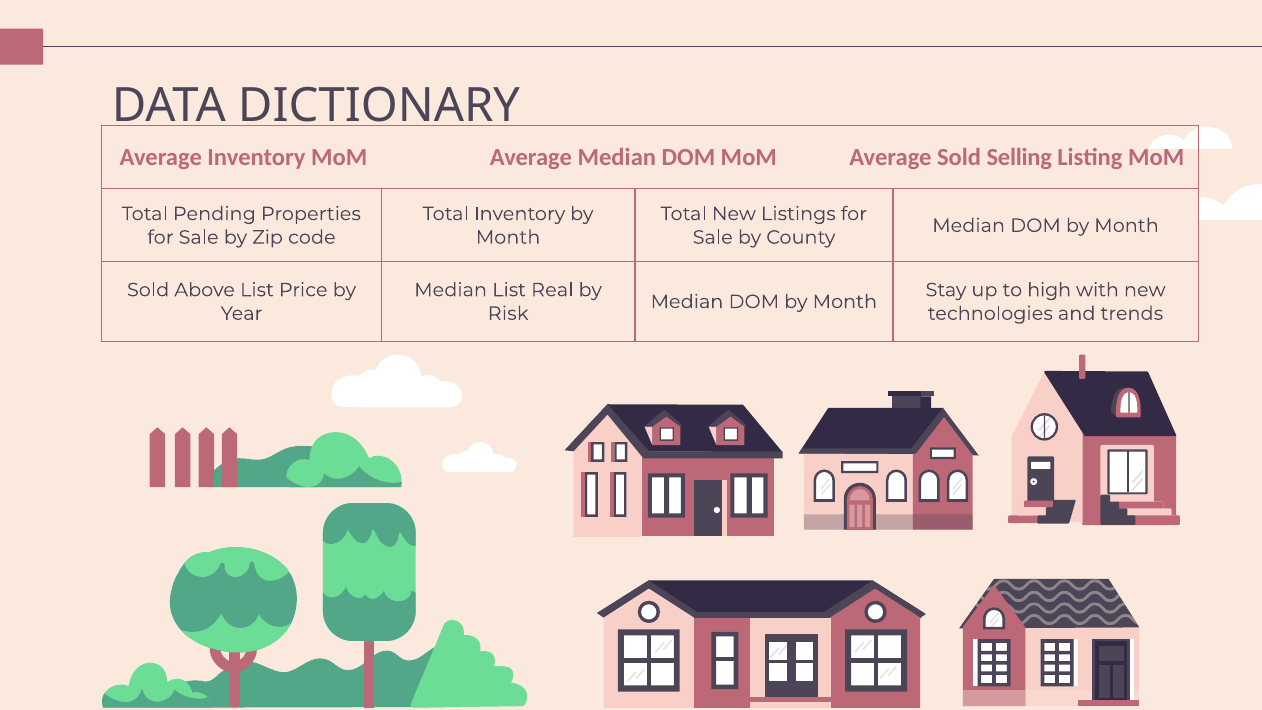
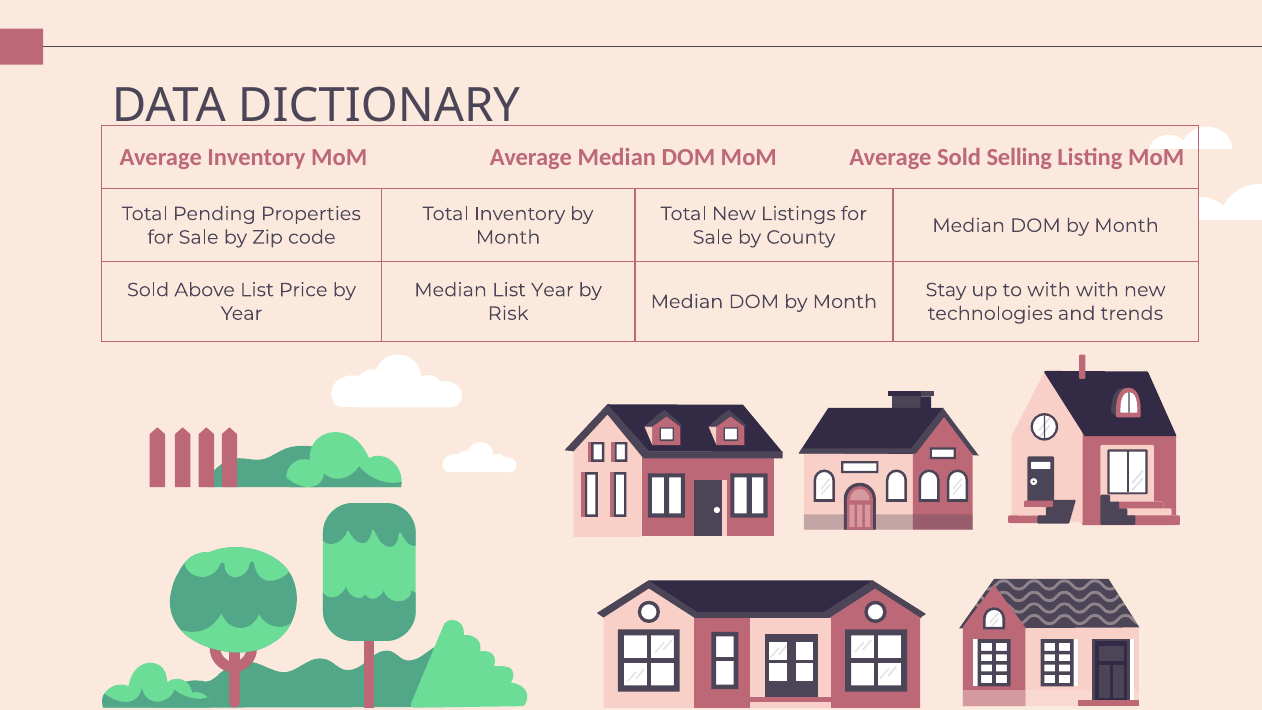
List Real: Real -> Year (552, 290)
to high: high -> with (1049, 290)
